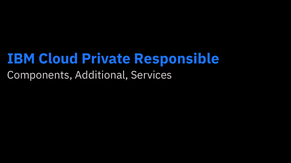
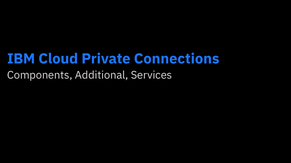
Responsible: Responsible -> Connections (177, 59)
